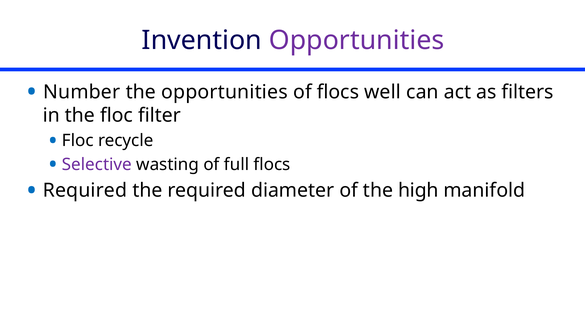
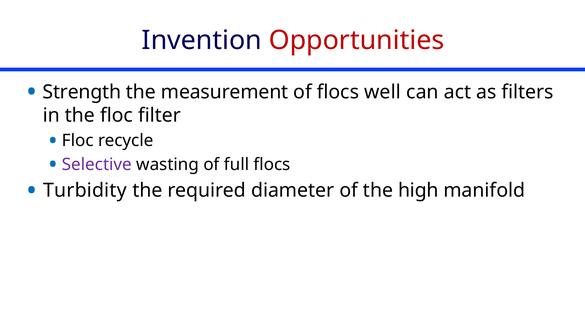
Opportunities colour: purple -> red (357, 40)
Number: Number -> Strength (82, 92)
the opportunities: opportunities -> measurement (225, 92)
Required: Required -> Turbidity (85, 191)
